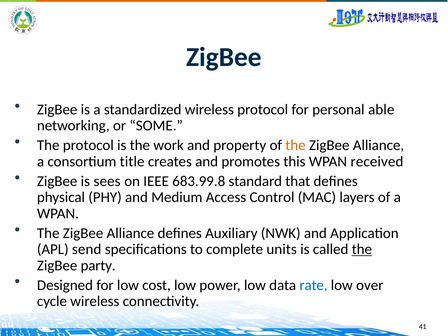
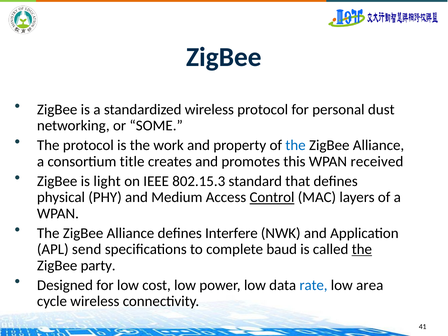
able: able -> dust (381, 110)
the colour: orange -> blue (296, 145)
sees: sees -> light (107, 181)
683.99.8: 683.99.8 -> 802.15.3 (199, 181)
Control underline: none -> present (272, 197)
Auxiliary: Auxiliary -> Interfere (231, 233)
units: units -> baud (282, 249)
over: over -> area (370, 285)
